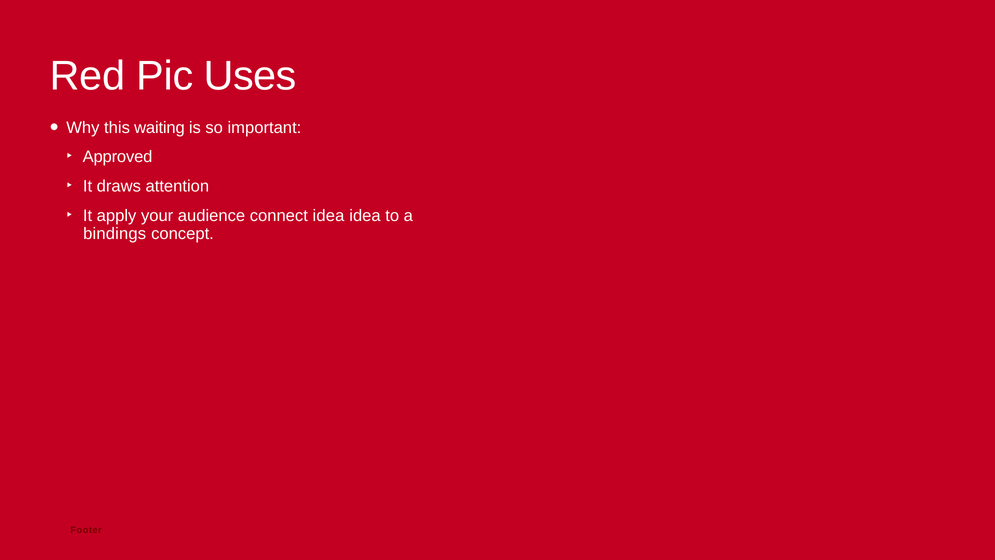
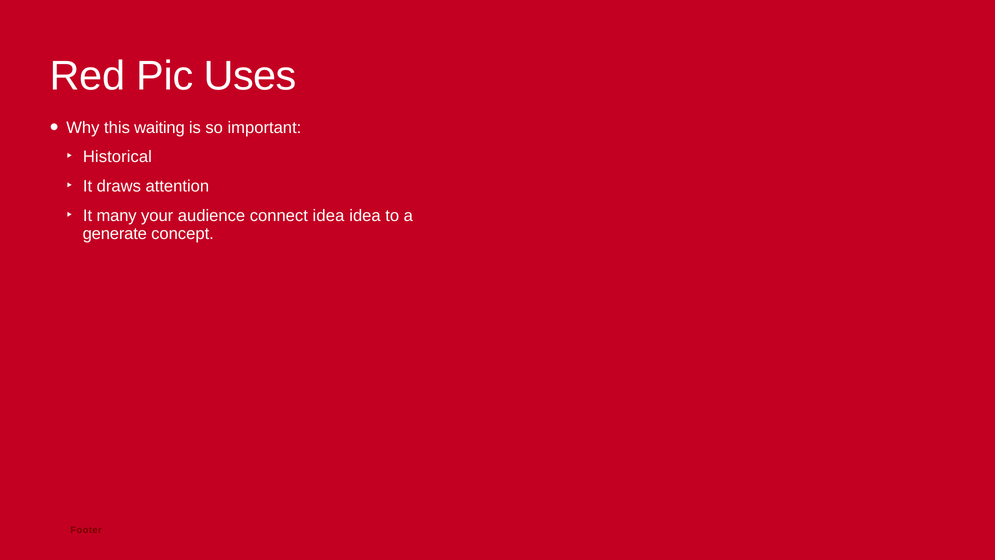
Approved: Approved -> Historical (117, 157)
apply: apply -> many (117, 216)
bindings: bindings -> generate (115, 233)
